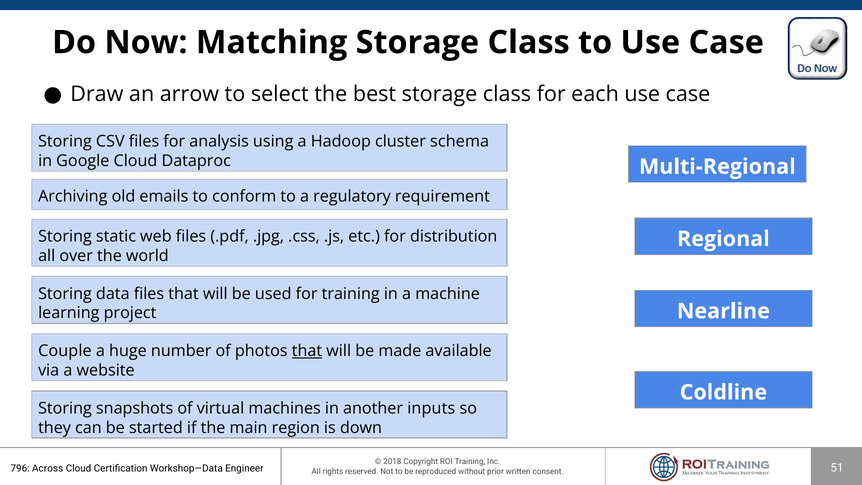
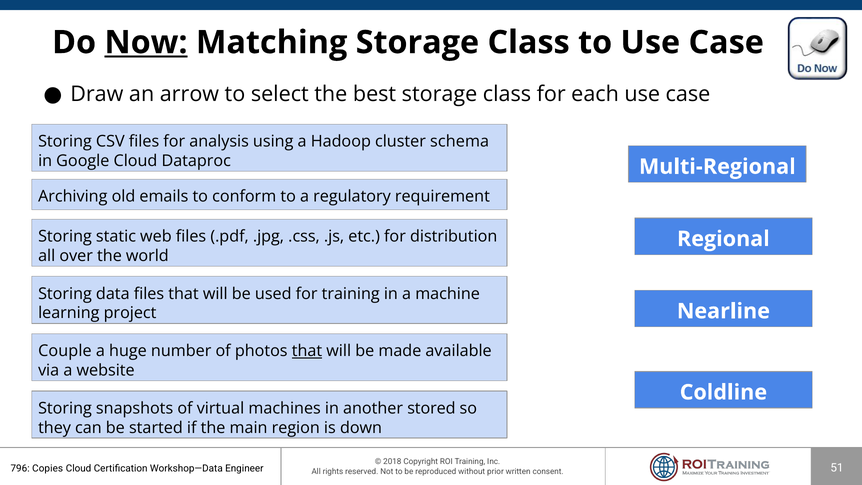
Now underline: none -> present (146, 42)
inputs: inputs -> stored (431, 408)
Across: Across -> Copies (48, 469)
